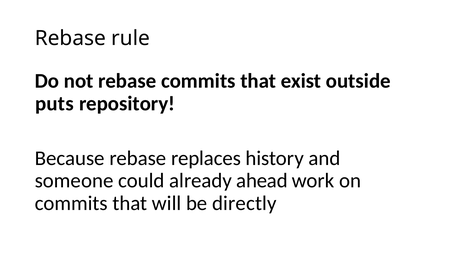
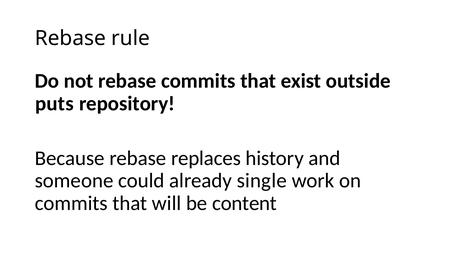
ahead: ahead -> single (262, 181)
directly: directly -> content (245, 204)
